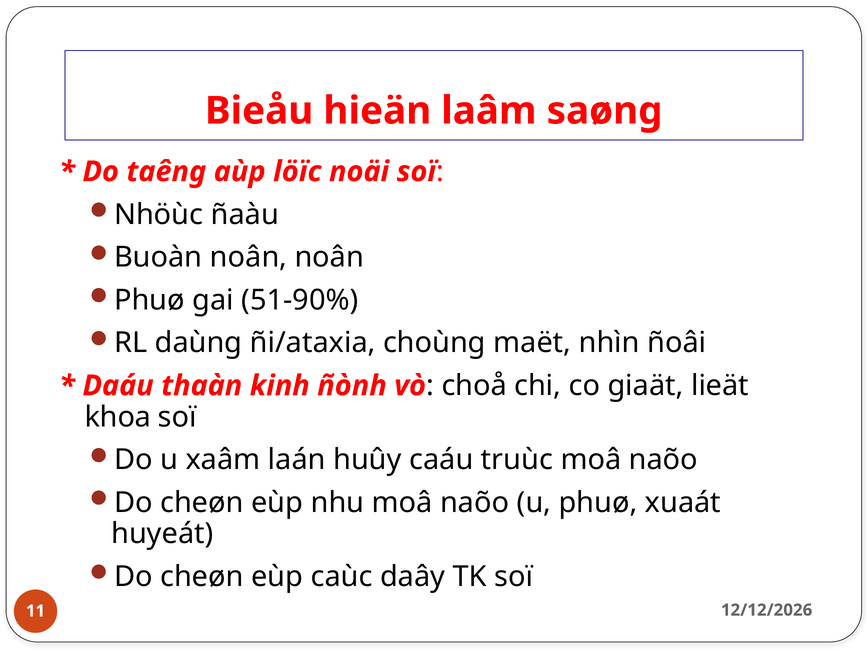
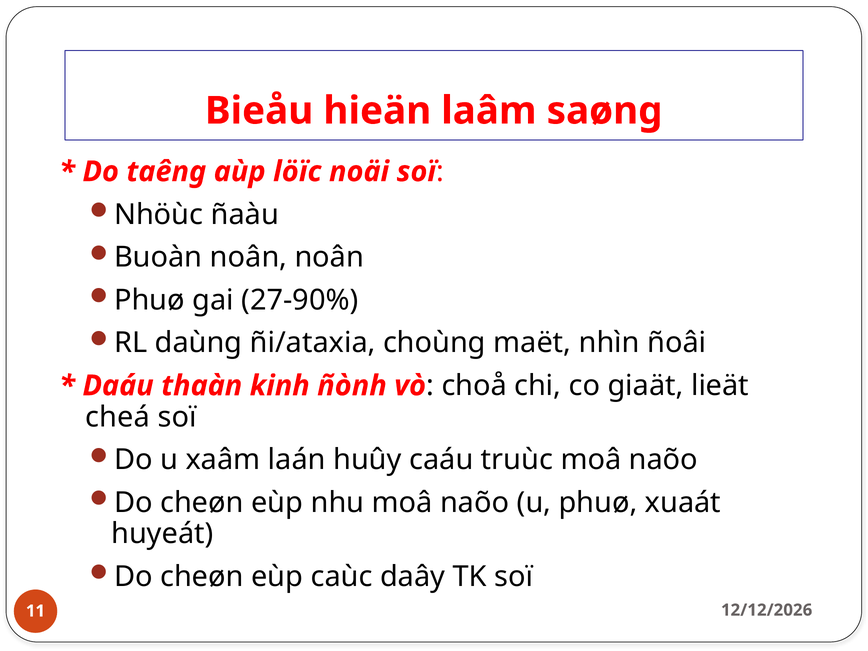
51-90%: 51-90% -> 27-90% (300, 300)
khoa: khoa -> cheá (118, 417)
